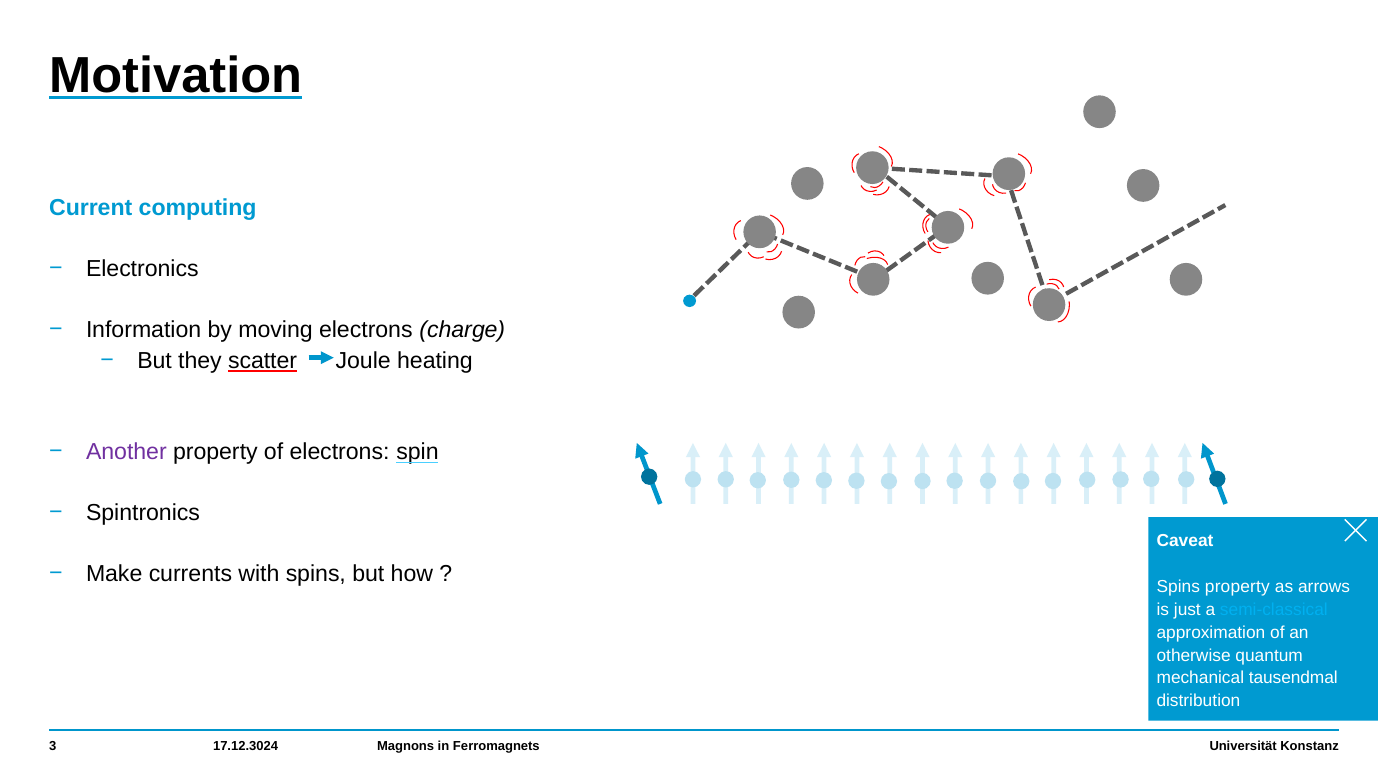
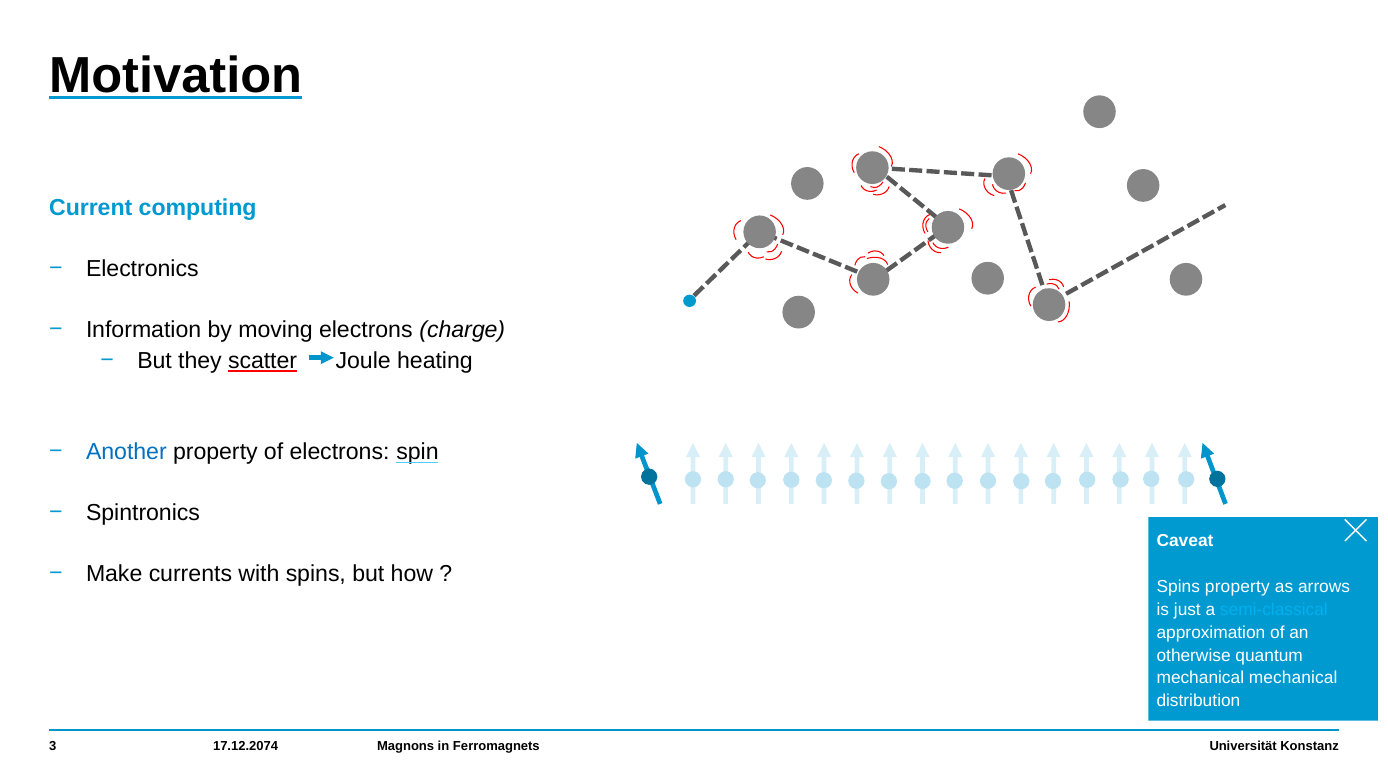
Another colour: purple -> blue (126, 452)
mechanical tausendmal: tausendmal -> mechanical (1293, 678)
17.12.3024: 17.12.3024 -> 17.12.2074 (246, 746)
